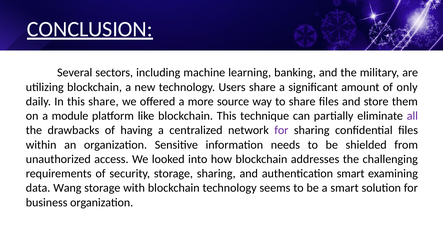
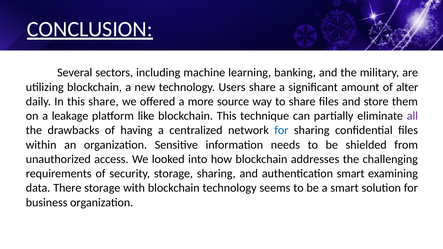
only: only -> alter (407, 87)
module: module -> leakage (70, 116)
for colour: purple -> blue (281, 130)
Wang: Wang -> There (67, 188)
